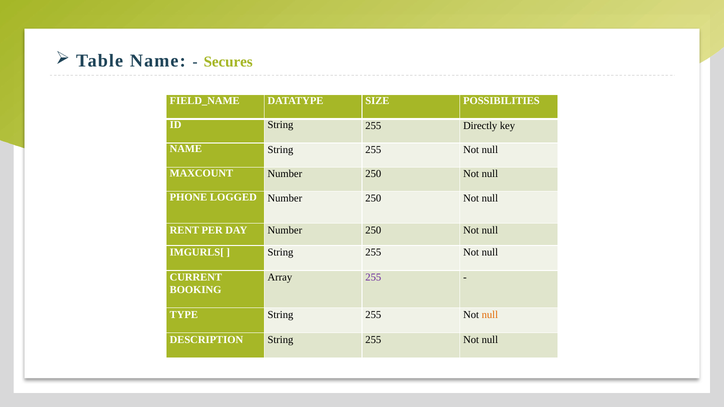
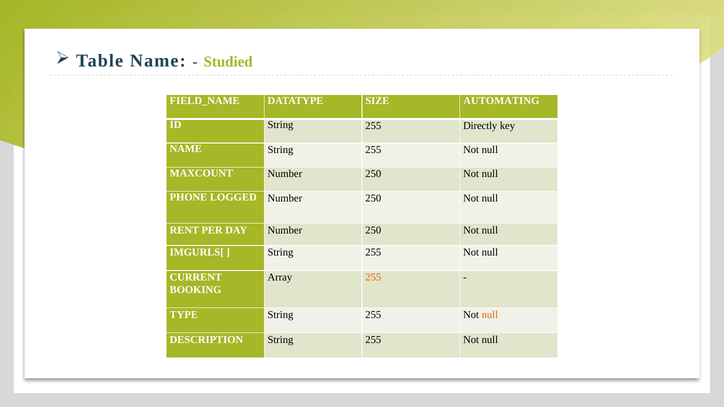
Secures: Secures -> Studied (228, 62)
POSSIBILITIES: POSSIBILITIES -> AUTOMATING (501, 101)
255 colour: purple -> orange (373, 277)
